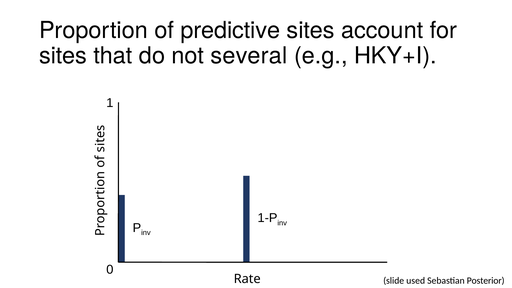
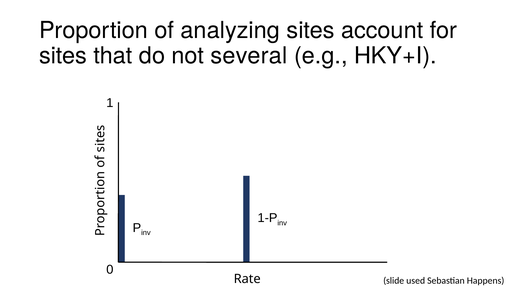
predictive: predictive -> analyzing (230, 30)
Posterior: Posterior -> Happens (486, 281)
